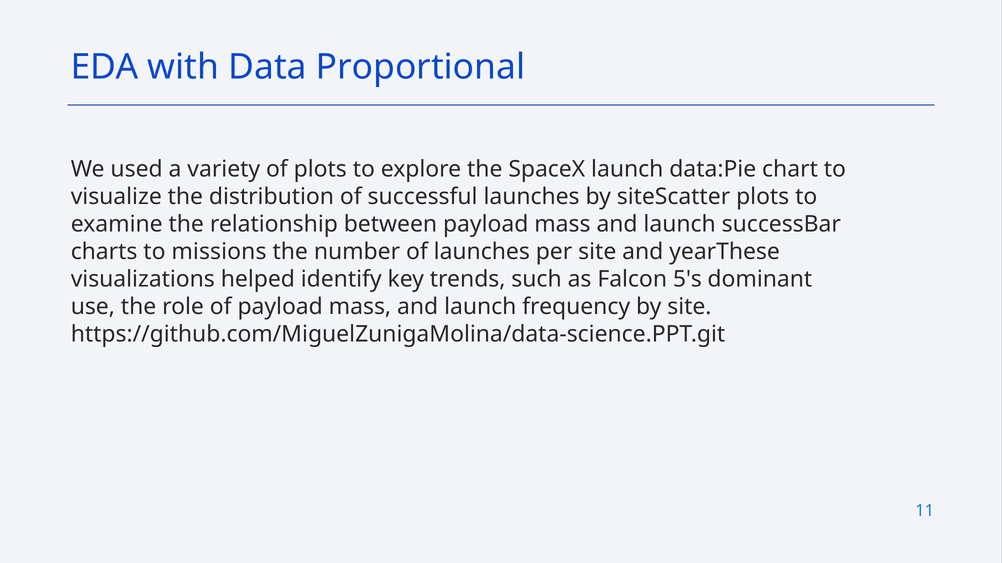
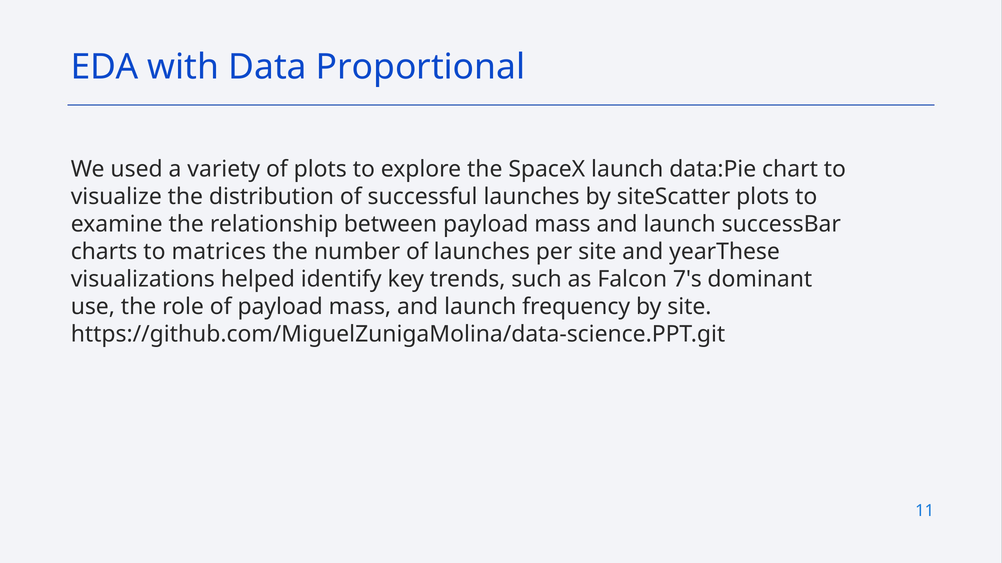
missions: missions -> matrices (219, 252)
5's: 5's -> 7's (687, 279)
